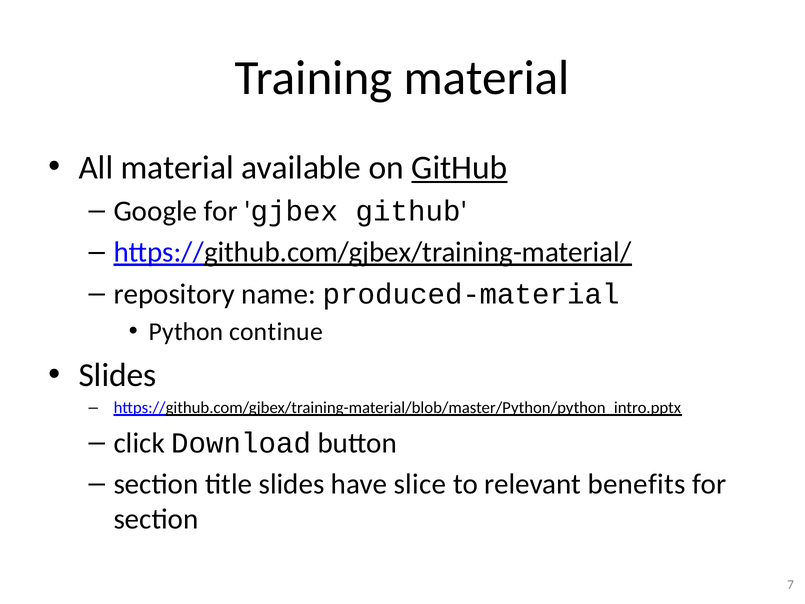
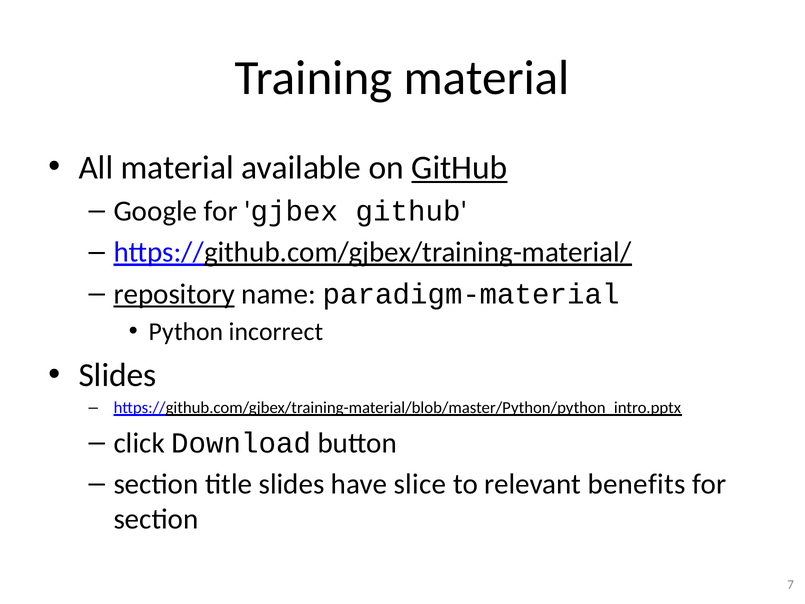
repository underline: none -> present (174, 294)
produced-material: produced-material -> paradigm-material (471, 294)
continue: continue -> incorrect (276, 332)
